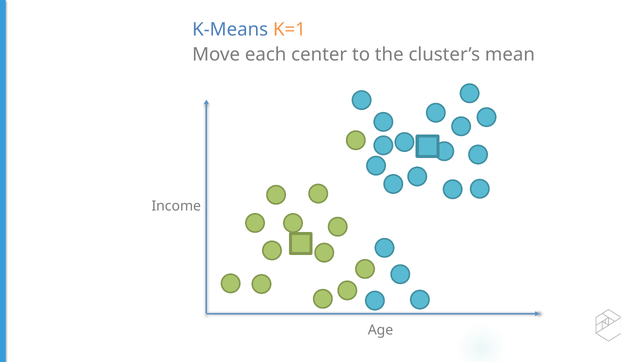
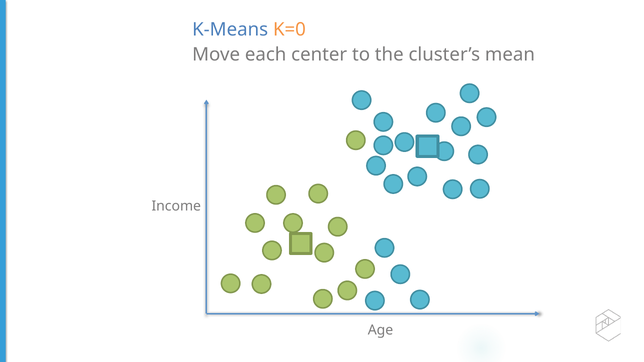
K=1: K=1 -> K=0 (289, 29)
